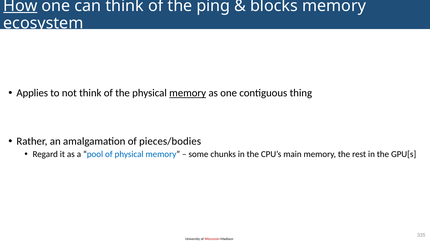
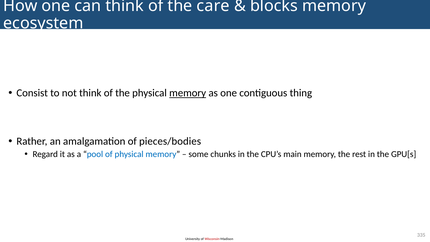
How underline: present -> none (20, 6)
ping: ping -> care (213, 6)
Applies: Applies -> Consist (32, 93)
